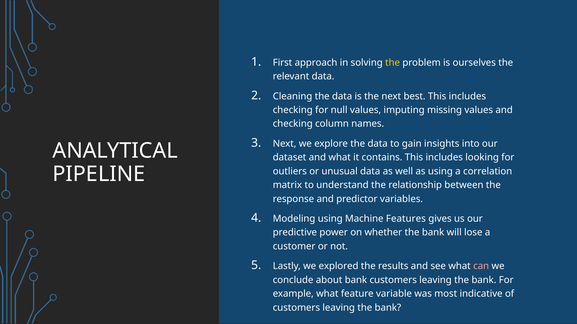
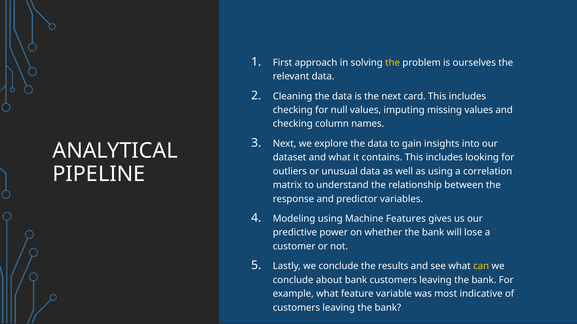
best: best -> card (415, 96)
Lastly we explored: explored -> conclude (339, 267)
can colour: pink -> yellow (481, 267)
